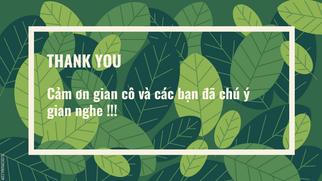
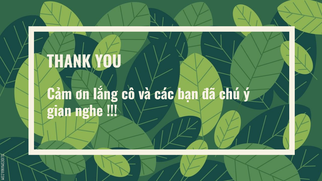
ơn gian: gian -> lắng (105, 95)
